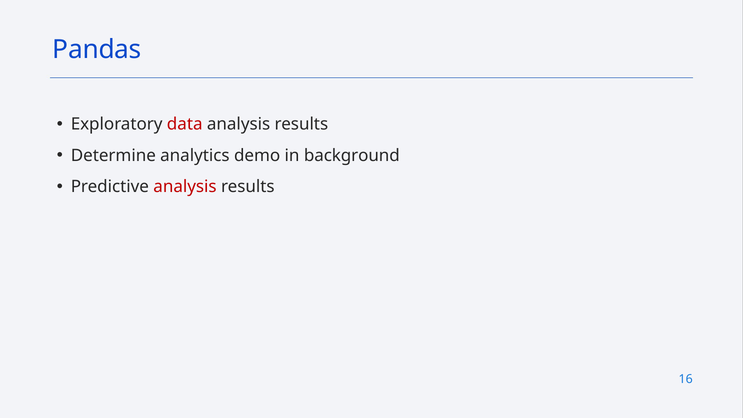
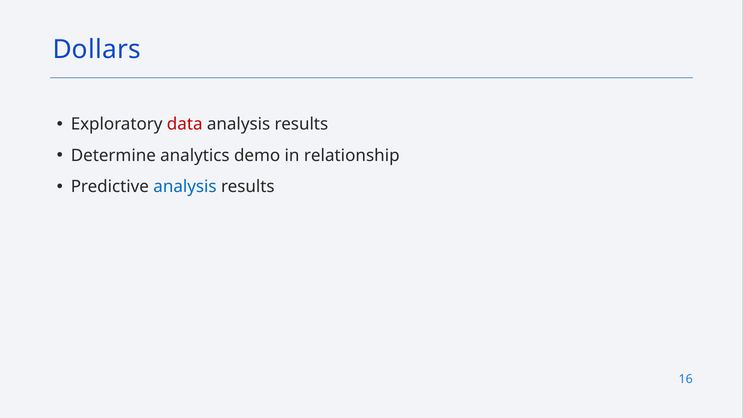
Pandas: Pandas -> Dollars (97, 50)
background: background -> relationship (352, 156)
analysis colour: red -> blue (185, 187)
